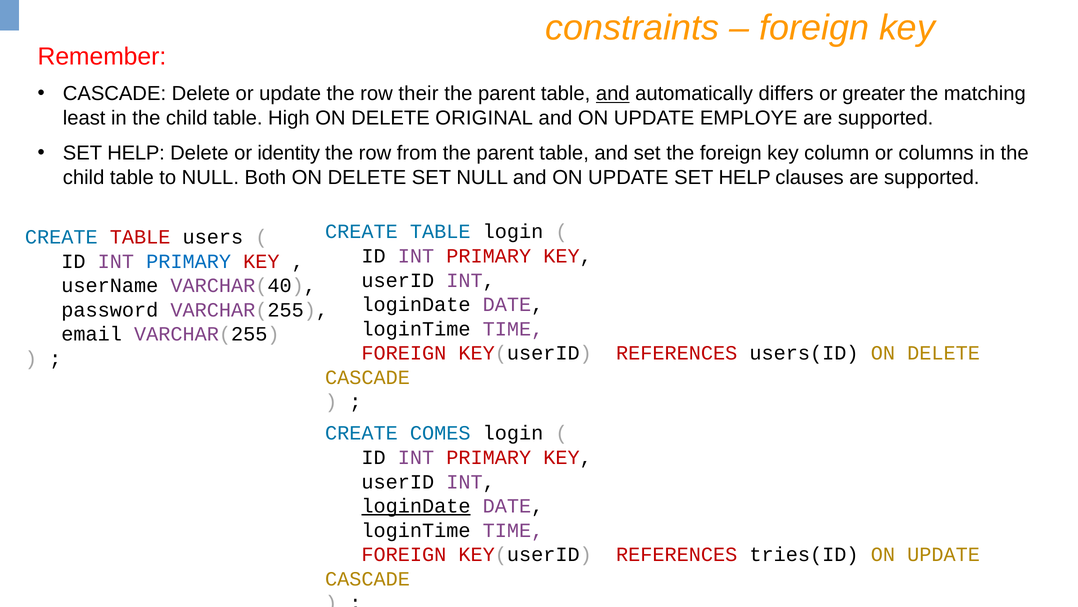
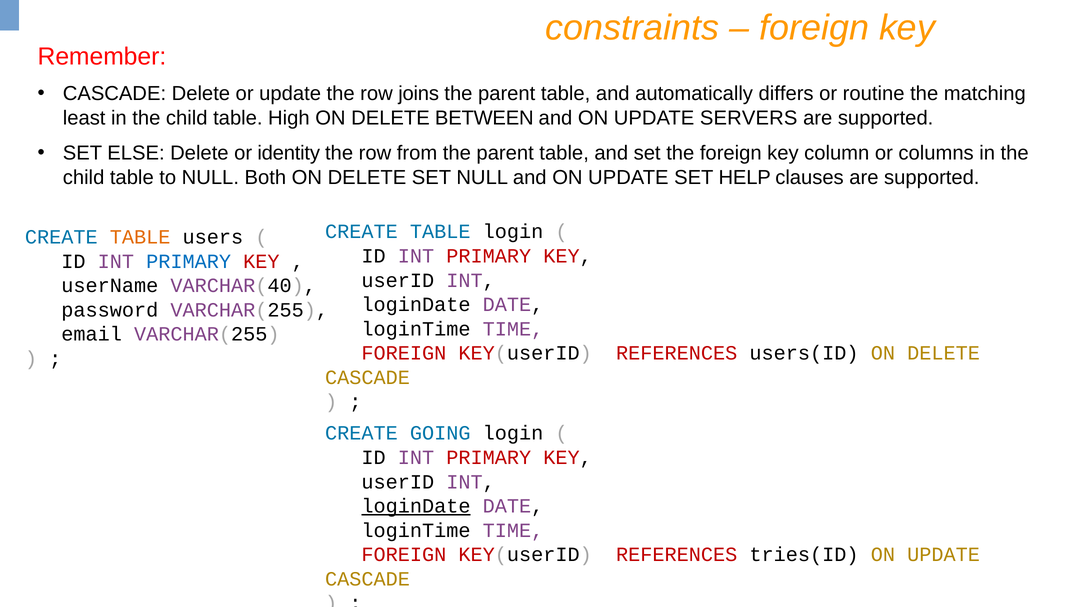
their: their -> joins (419, 94)
and underline: present -> none (613, 94)
greater: greater -> routine (874, 94)
ORIGINAL: ORIGINAL -> BETWEEN (484, 118)
EMPLOYE: EMPLOYE -> SERVERS (749, 118)
HELP: HELP -> ELSE (136, 153)
TABLE colour: red -> orange (140, 237)
COMES: COMES -> GOING (440, 433)
